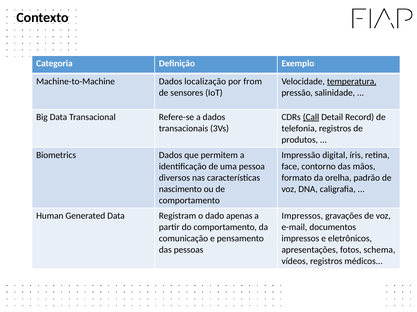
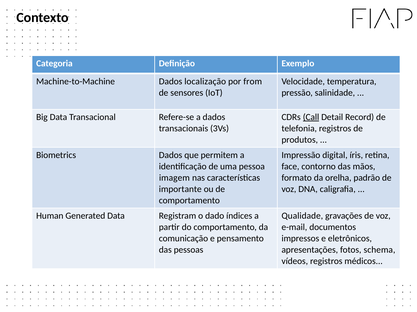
temperatura underline: present -> none (352, 82)
diversos: diversos -> imagem (174, 178)
nascimento: nascimento -> importante (180, 190)
apenas: apenas -> índices (239, 216)
Impressos: Impressos -> Qualidade (302, 216)
